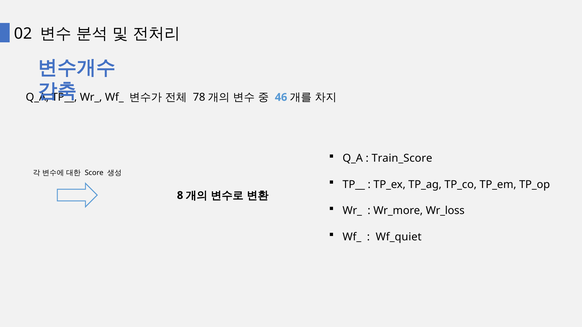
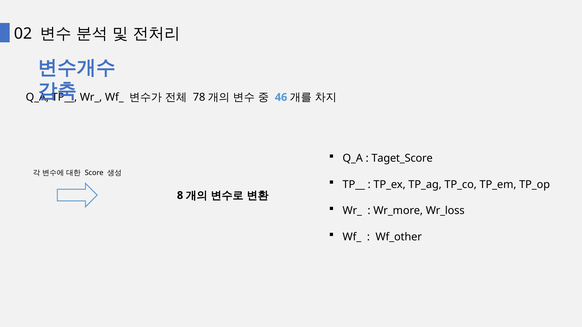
Train_Score: Train_Score -> Taget_Score (402, 159)
Wf_quiet: Wf_quiet -> Wf_other (399, 237)
